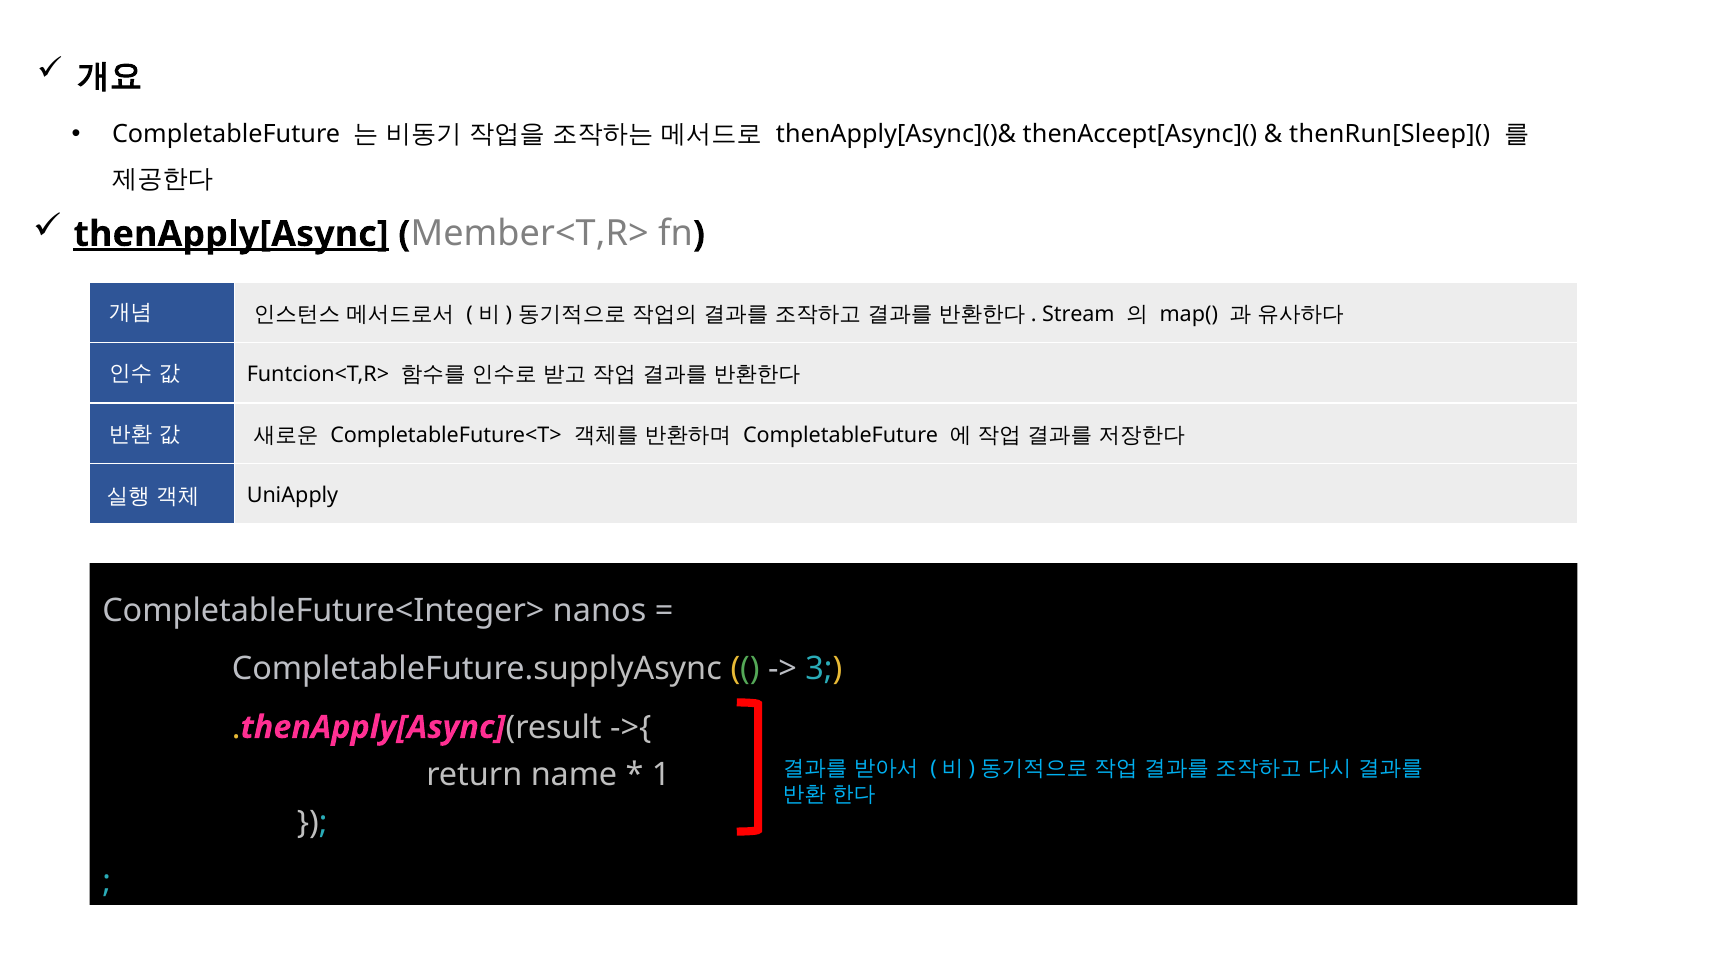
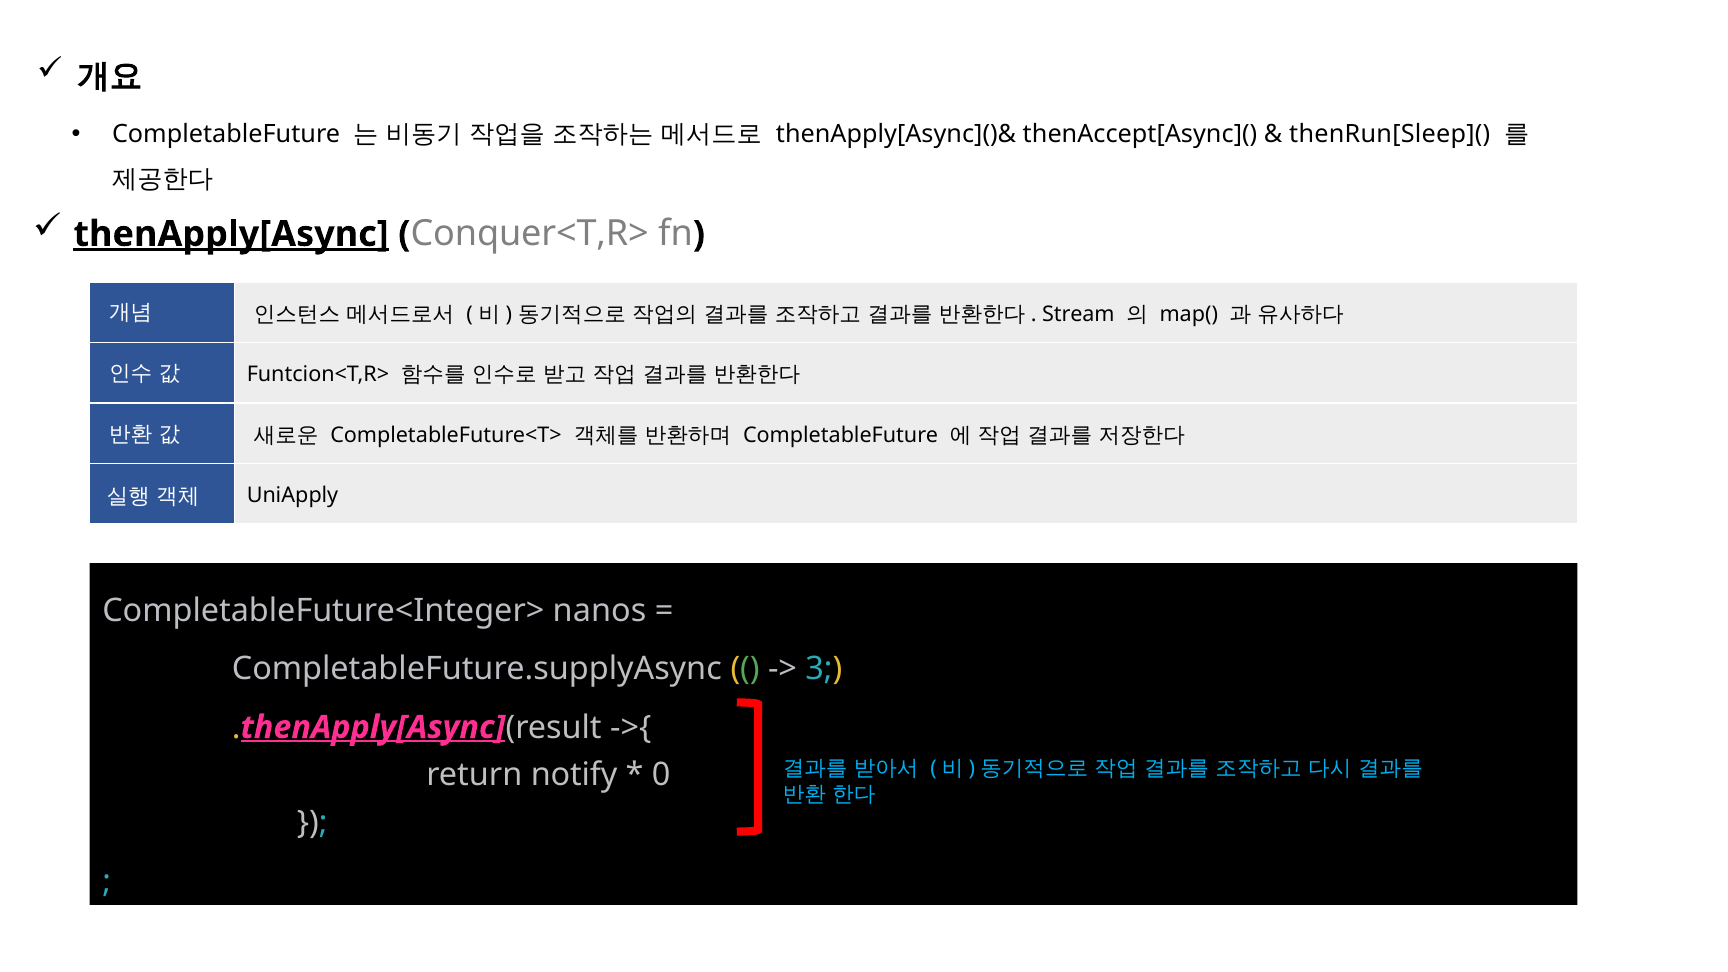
Member<T,R>: Member<T,R> -> Conquer<T,R> (530, 234)
thenApply[Async underline: none -> present (373, 727)
name: name -> notify (574, 775)
1: 1 -> 0 (661, 775)
